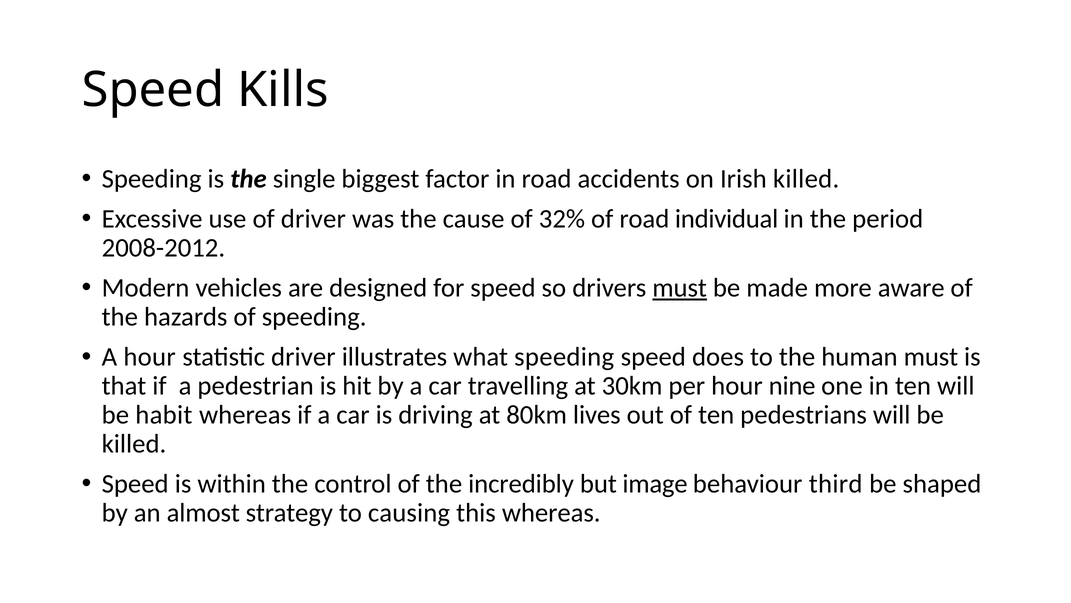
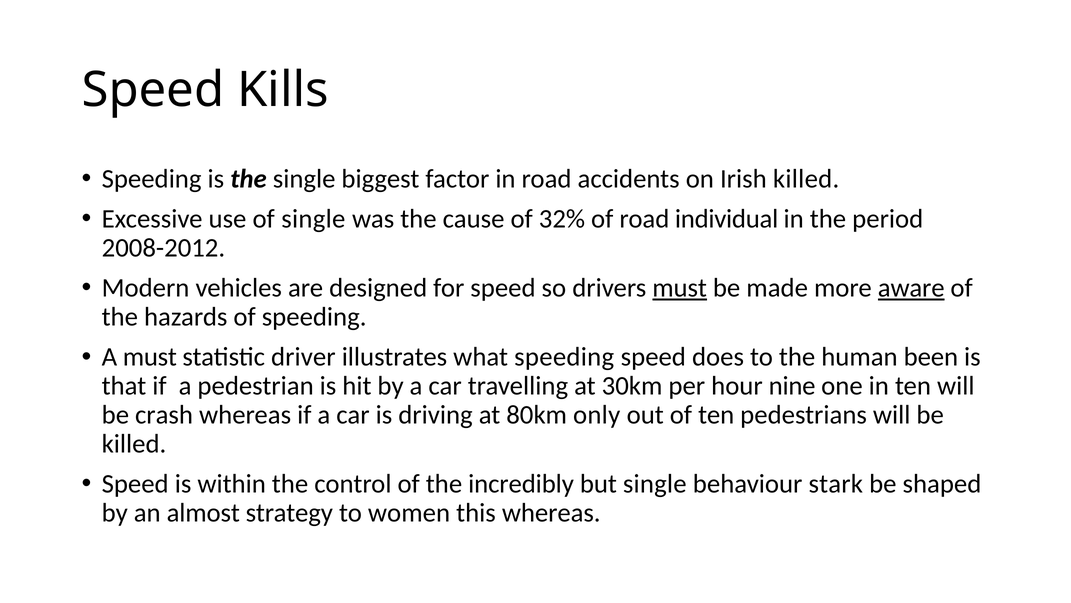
of driver: driver -> single (313, 219)
aware underline: none -> present (911, 288)
A hour: hour -> must (150, 357)
human must: must -> been (931, 357)
habit: habit -> crash (164, 415)
lives: lives -> only (597, 415)
but image: image -> single (655, 483)
third: third -> stark (836, 483)
causing: causing -> women (409, 512)
